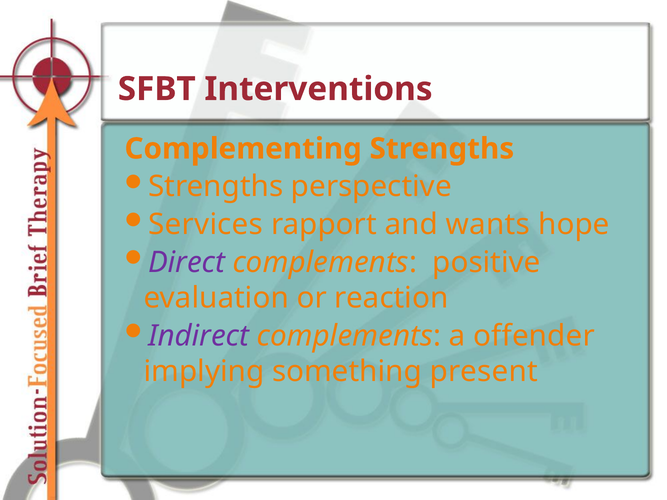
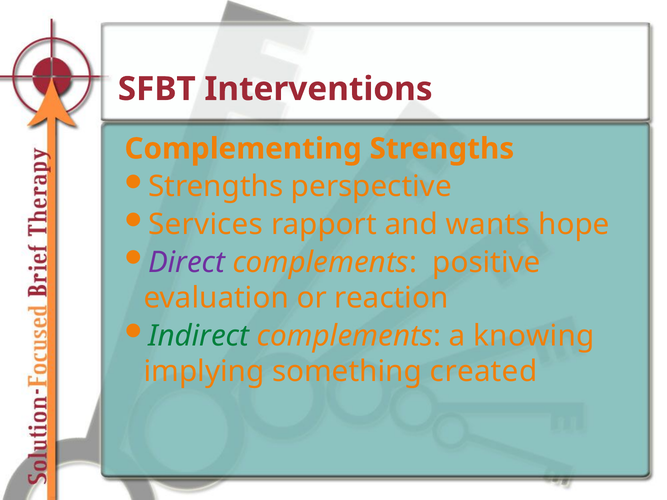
Indirect colour: purple -> green (199, 336)
offender: offender -> knowing (534, 336)
present: present -> created (484, 372)
